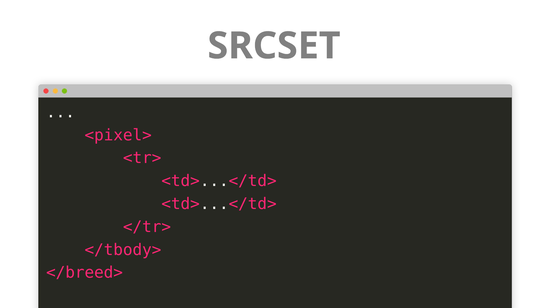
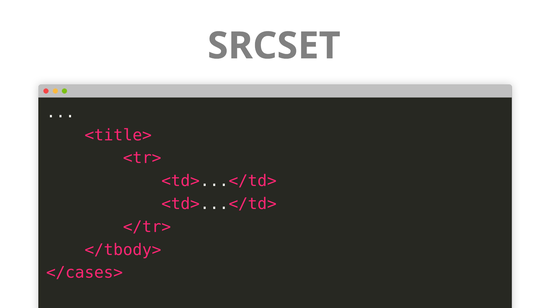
<pixel>: <pixel> -> <title> (118, 135)
</breed>: </breed> -> </cases> (85, 273)
